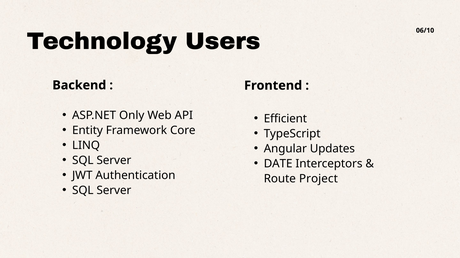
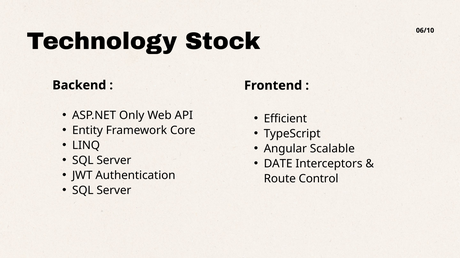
Users: Users -> Stock (223, 41)
Updates: Updates -> Scalable (332, 149)
Project: Project -> Control (319, 179)
